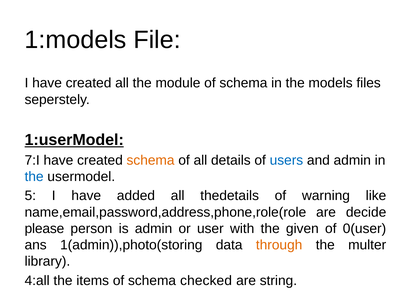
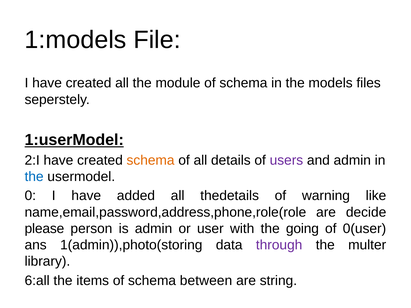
7:I: 7:I -> 2:I (32, 160)
users colour: blue -> purple (286, 160)
5: 5 -> 0 (30, 196)
given: given -> going (302, 229)
through colour: orange -> purple (279, 245)
4:all: 4:all -> 6:all (37, 281)
checked: checked -> between (206, 281)
